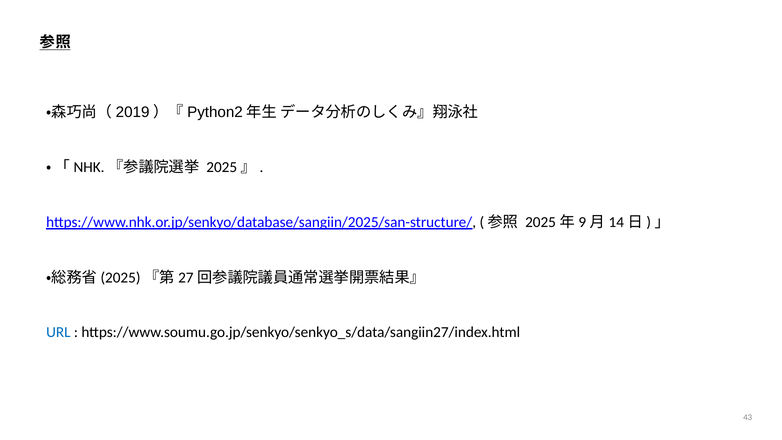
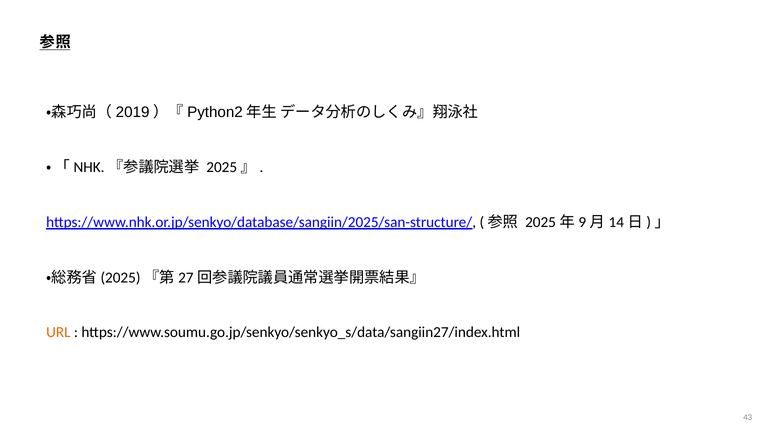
URL colour: blue -> orange (58, 332)
